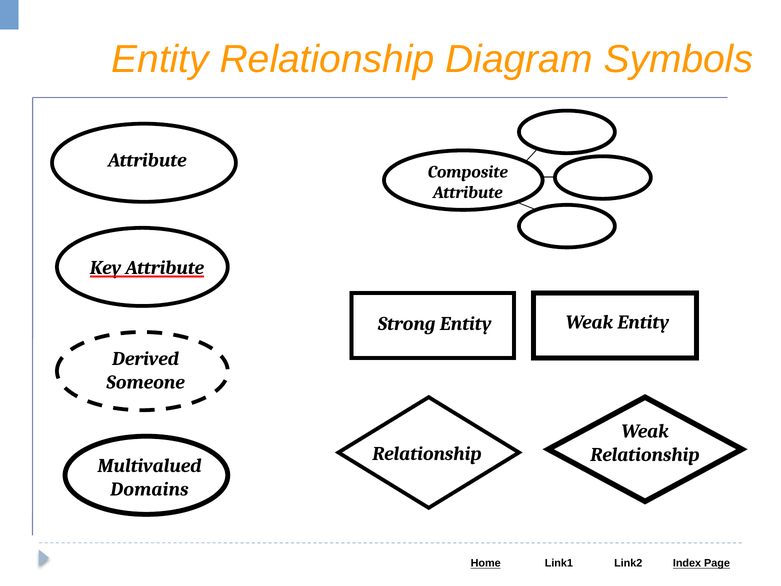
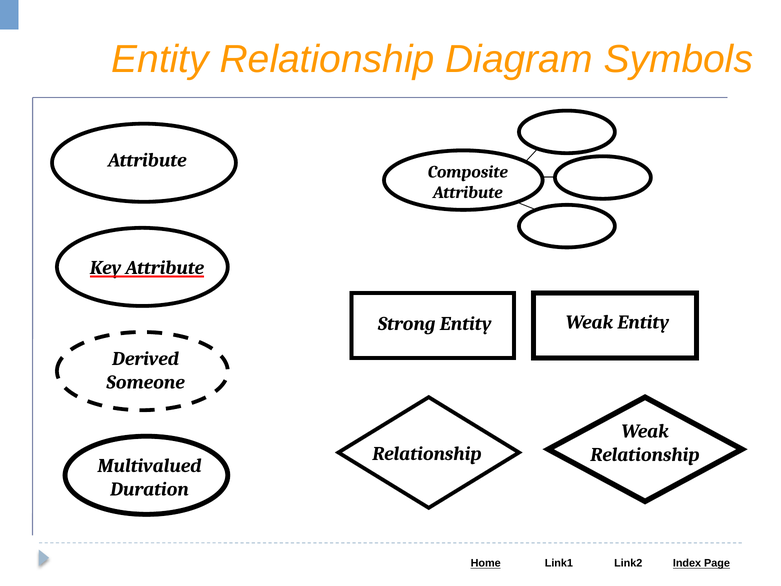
Domains: Domains -> Duration (150, 489)
